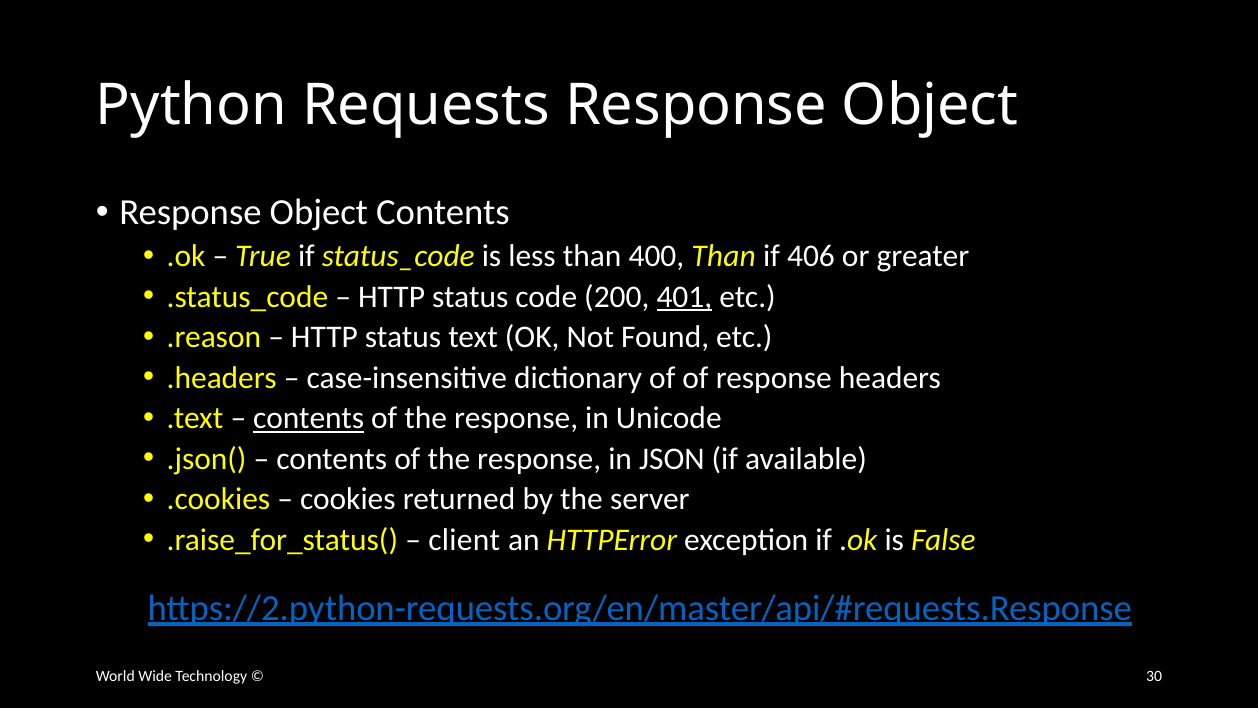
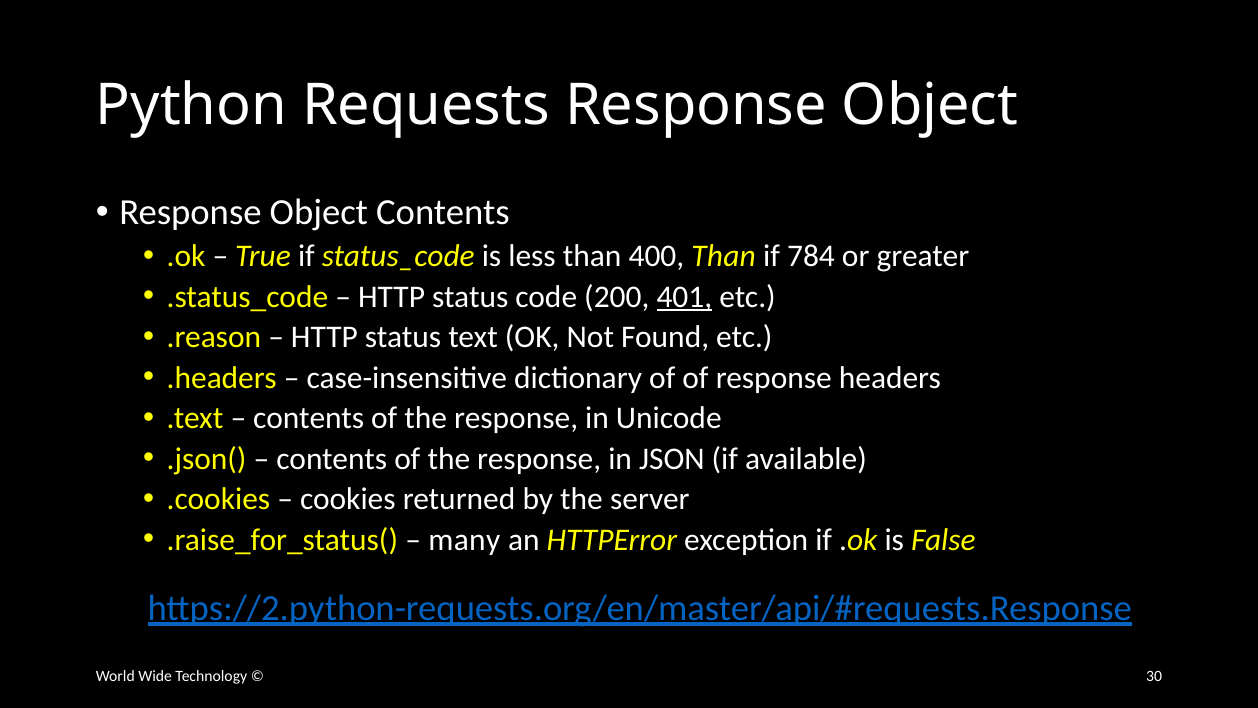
406: 406 -> 784 (811, 256)
contents underline: present -> none (309, 418)
client: client -> many (464, 539)
